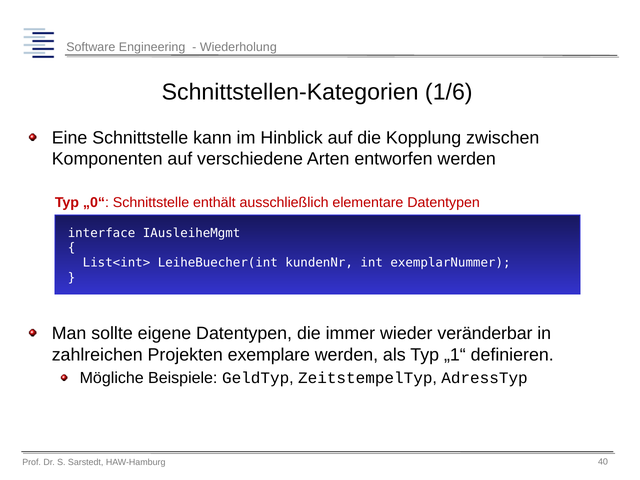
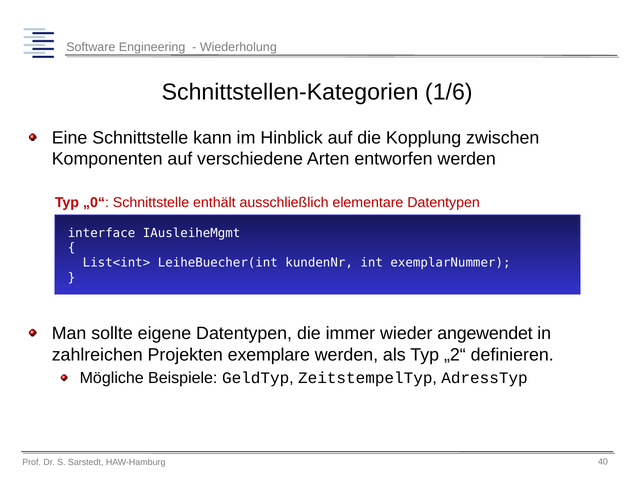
veränderbar: veränderbar -> angewendet (485, 333)
„1“: „1“ -> „2“ (455, 355)
